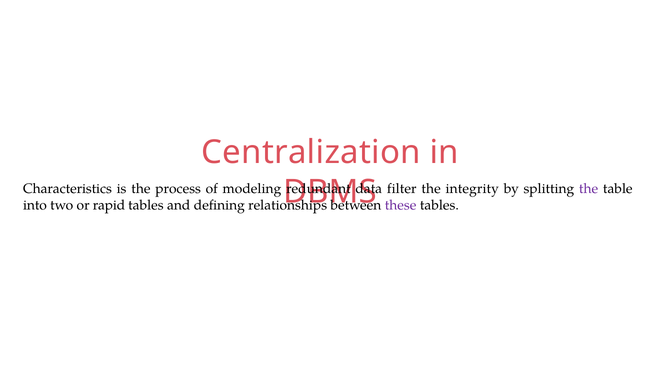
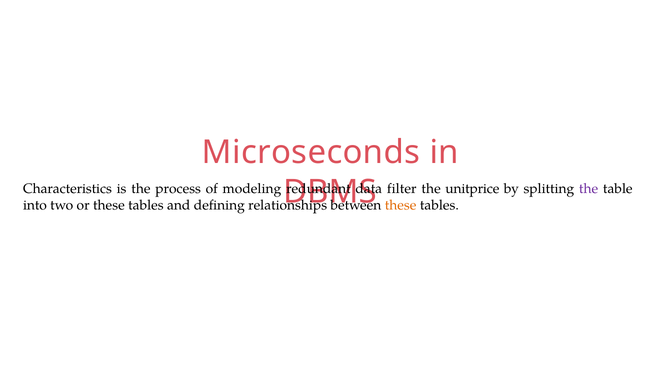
Centralization: Centralization -> Microseconds (311, 152)
integrity: integrity -> unitprice (472, 189)
or rapid: rapid -> these (109, 206)
these colour: purple -> orange (401, 206)
